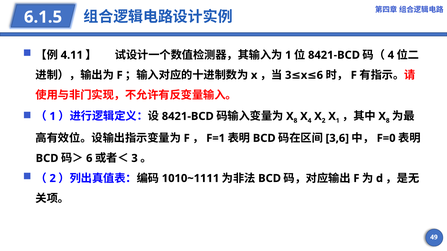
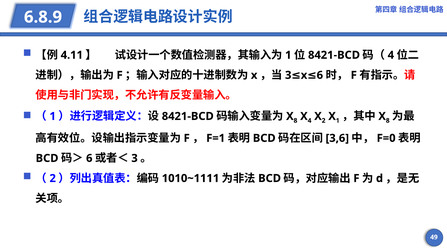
6.1.5: 6.1.5 -> 6.8.9 (43, 17)
